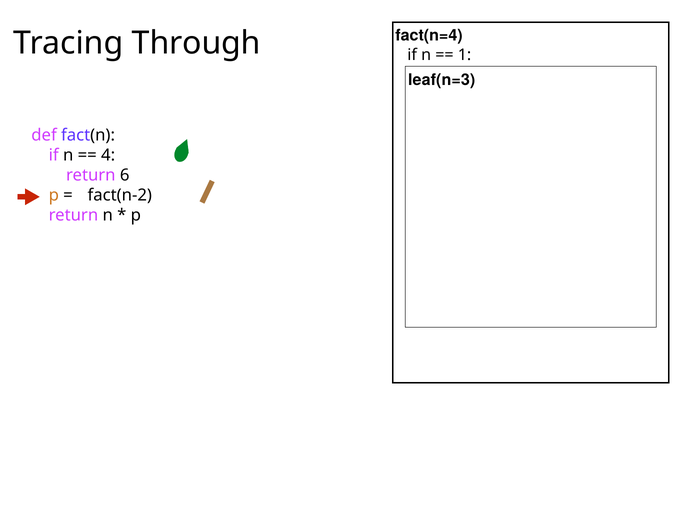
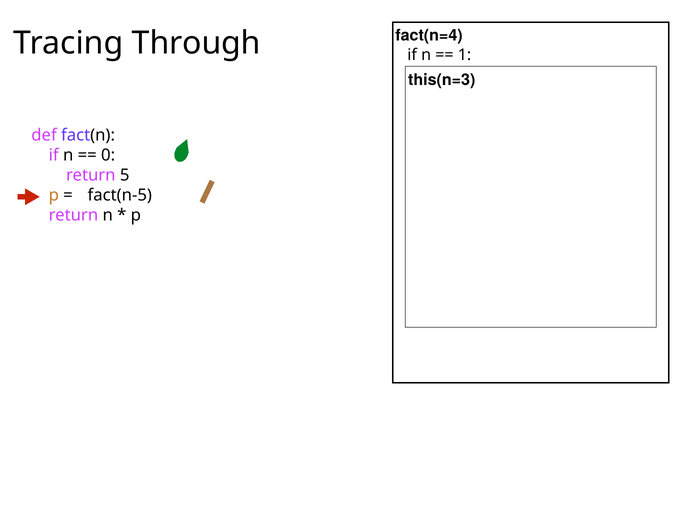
leaf(n=3: leaf(n=3 -> this(n=3 (442, 80)
4: 4 -> 0 (108, 155)
6: 6 -> 5 (125, 175)
fact(n-2: fact(n-2 -> fact(n-5 (120, 195)
